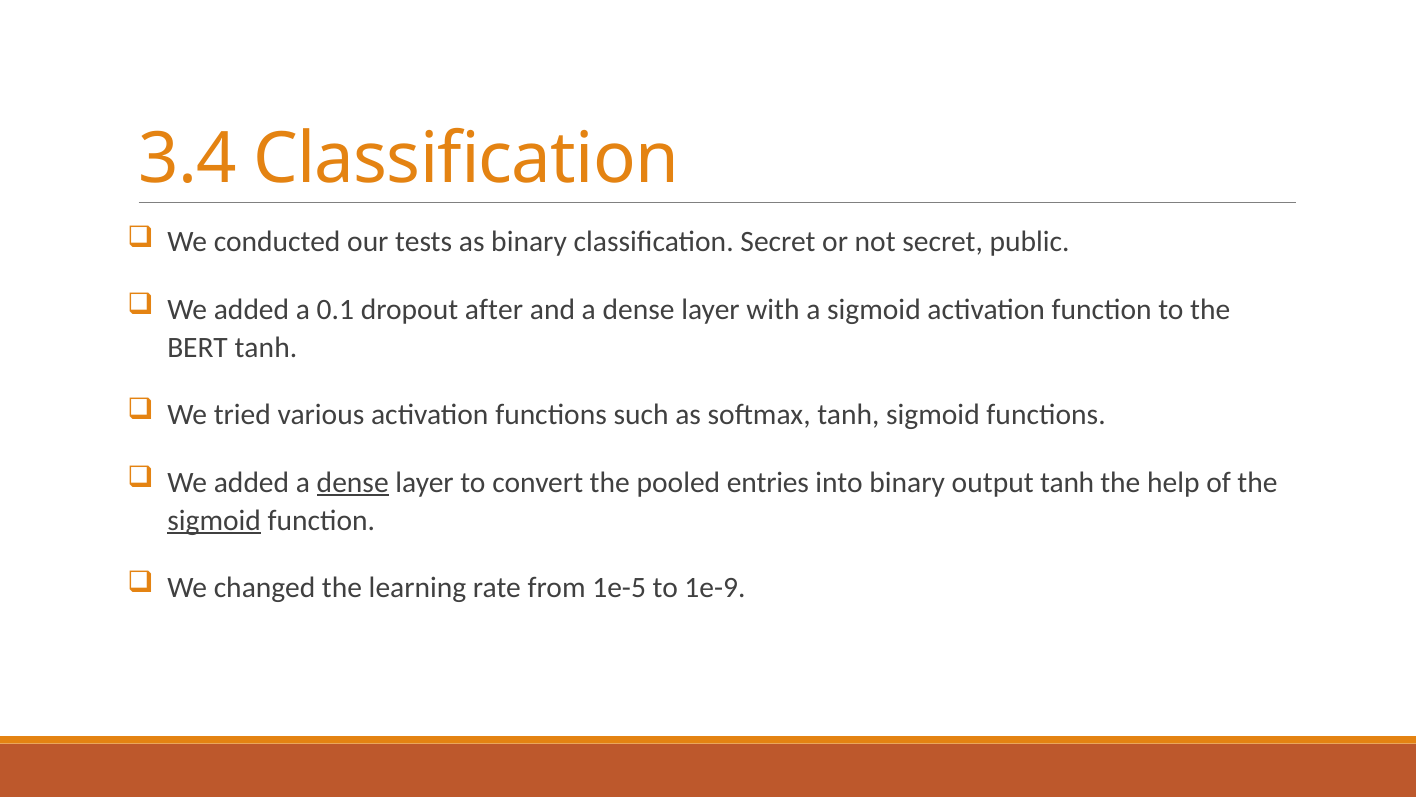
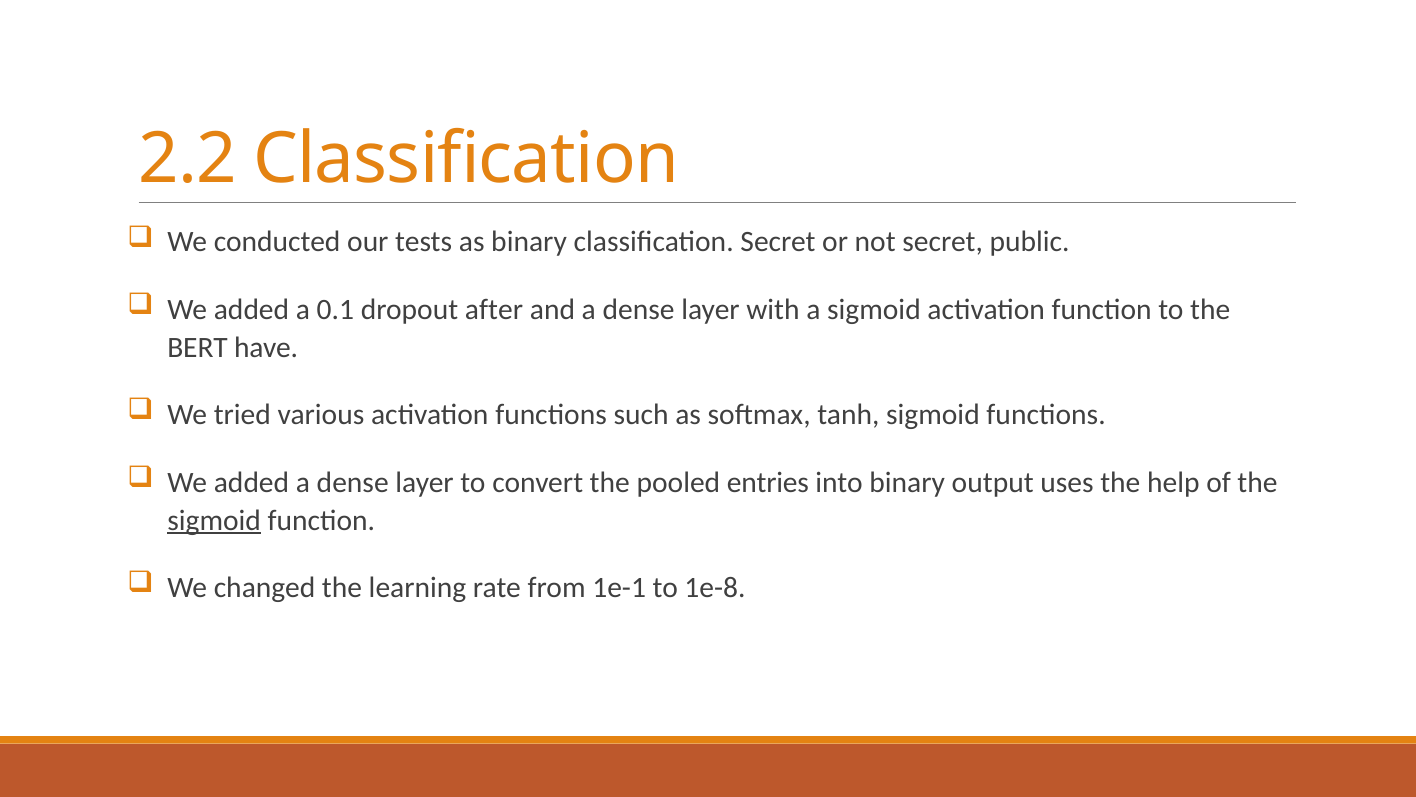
3.4: 3.4 -> 2.2 (188, 159)
BERT tanh: tanh -> have (266, 347)
dense underline: present -> none (353, 482)
output tanh: tanh -> uses (1067, 482)
1e-5: 1e-5 -> 1e-1 (619, 587)
1e-9: 1e-9 -> 1e-8 (715, 587)
